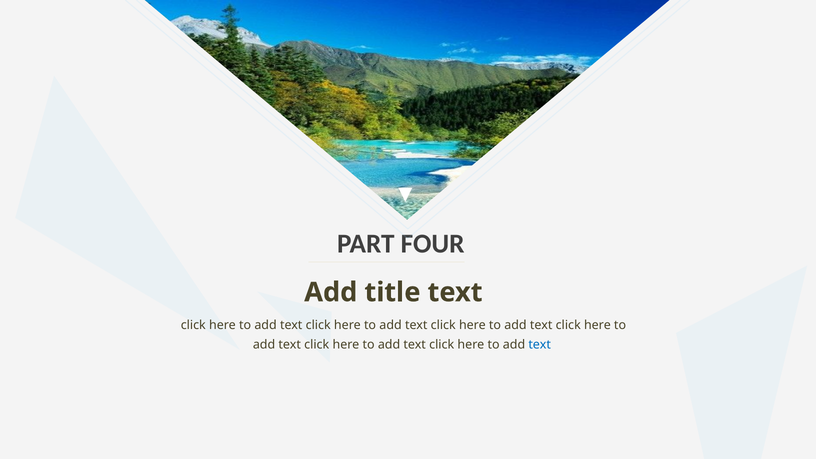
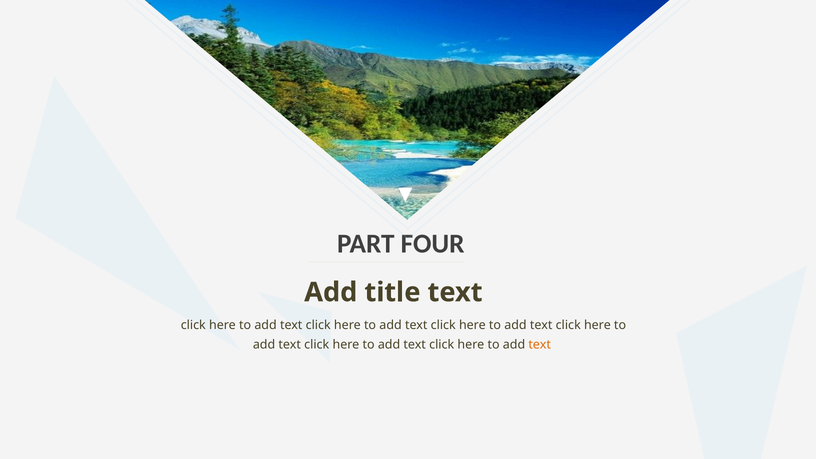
text colour: blue -> orange (540, 345)
